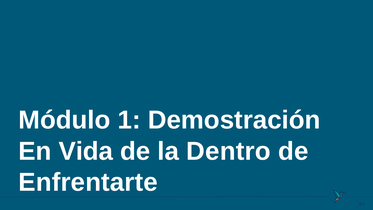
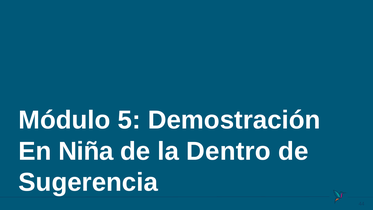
1: 1 -> 5 (129, 120)
Vida: Vida -> Niña (86, 151)
Enfrentarte: Enfrentarte -> Sugerencia (88, 182)
